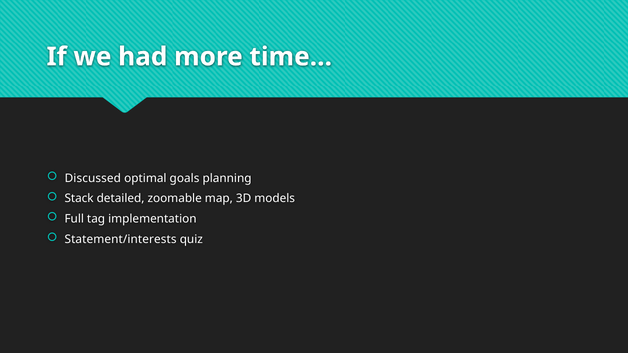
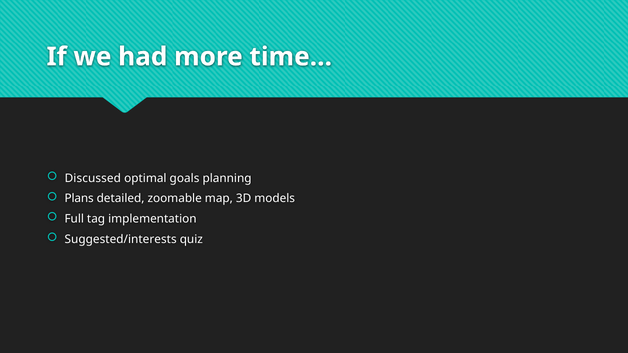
Stack: Stack -> Plans (79, 199)
Statement/interests: Statement/interests -> Suggested/interests (121, 240)
